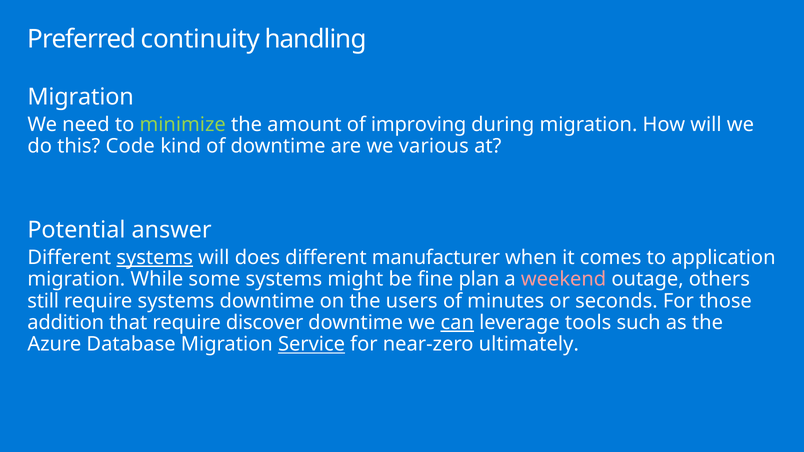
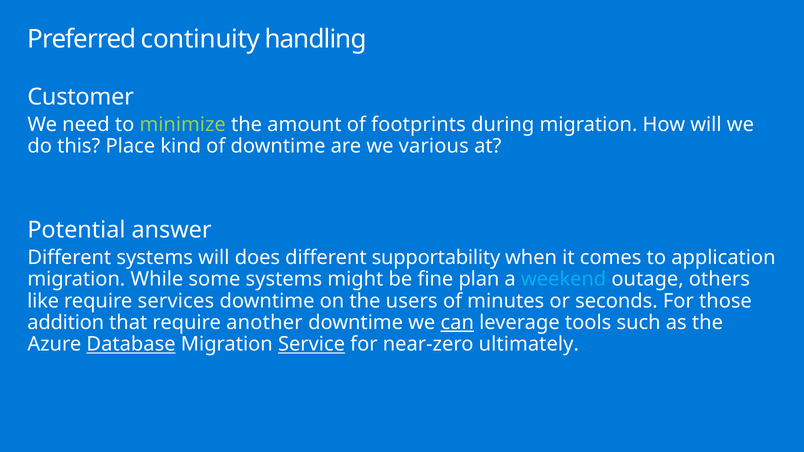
Migration: Migration -> Customer (81, 97)
improving: improving -> footprints (418, 125)
Code: Code -> Place (130, 146)
systems underline: present -> none (155, 258)
manufacturer: manufacturer -> supportability (436, 258)
weekend colour: pink -> light blue (564, 279)
still: still -> like (43, 301)
require systems: systems -> services (176, 301)
discover: discover -> another (264, 323)
Database underline: none -> present (131, 345)
